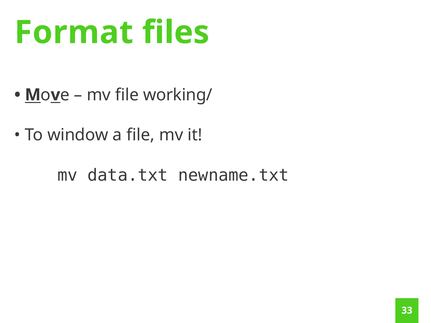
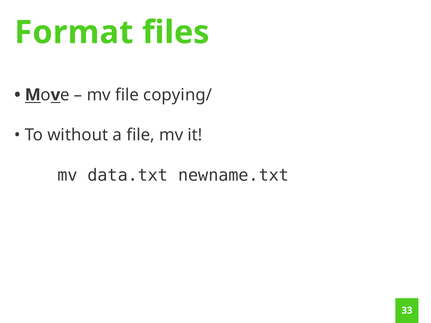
working/: working/ -> copying/ (178, 95)
window: window -> without (78, 135)
